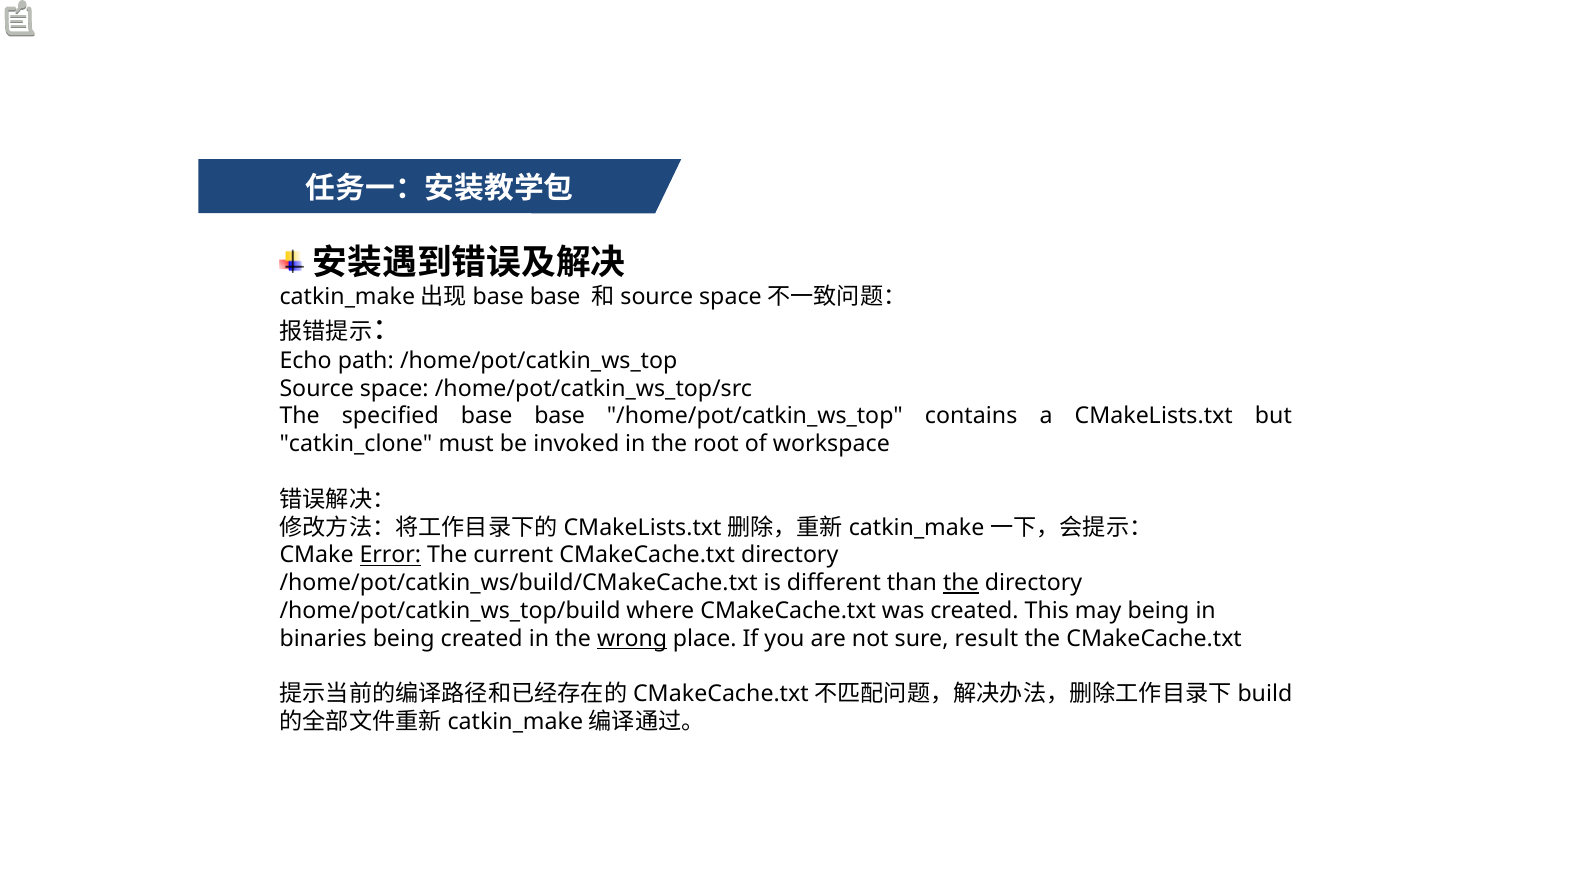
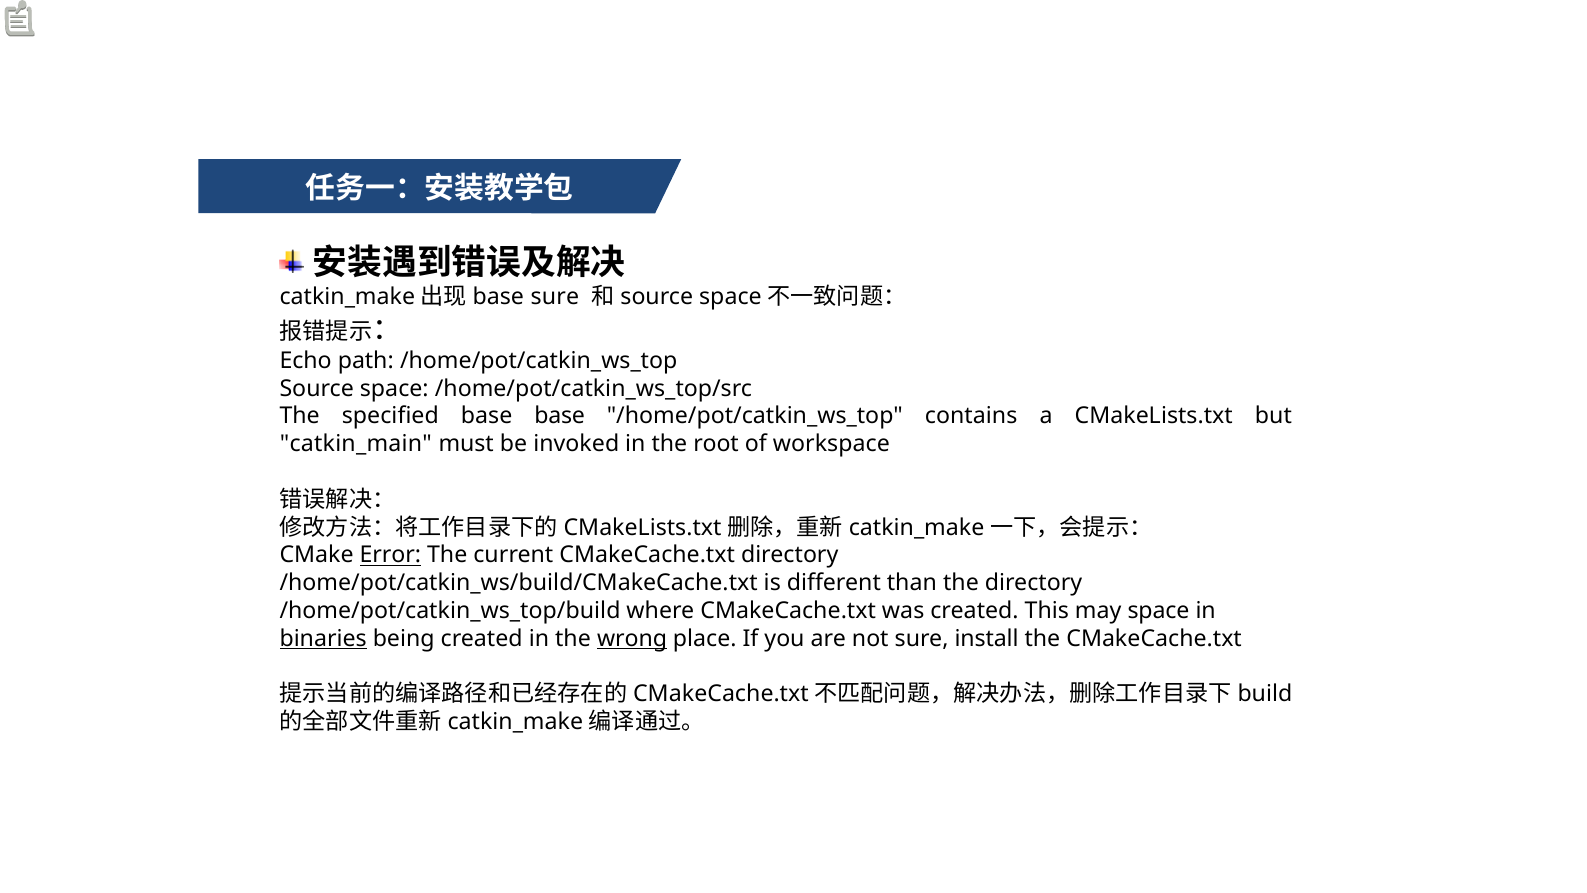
base: base -> sure (555, 297)
catkin_clone: catkin_clone -> catkin_main (356, 444)
the underline: present -> none (961, 583)
may being: being -> space (1159, 611)
binaries underline: none -> present (323, 638)
result: result -> install (987, 638)
